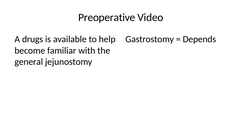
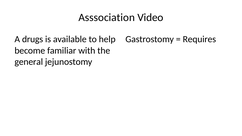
Preoperative: Preoperative -> Asssociation (107, 18)
Depends: Depends -> Requires (199, 39)
